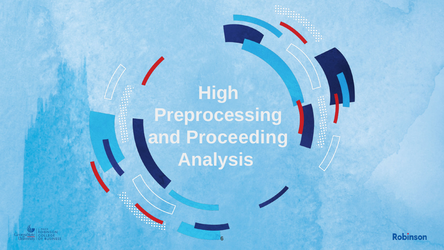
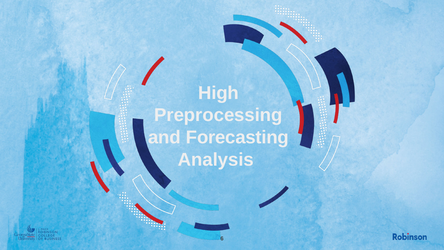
Proceeding: Proceeding -> Forecasting (237, 137)
